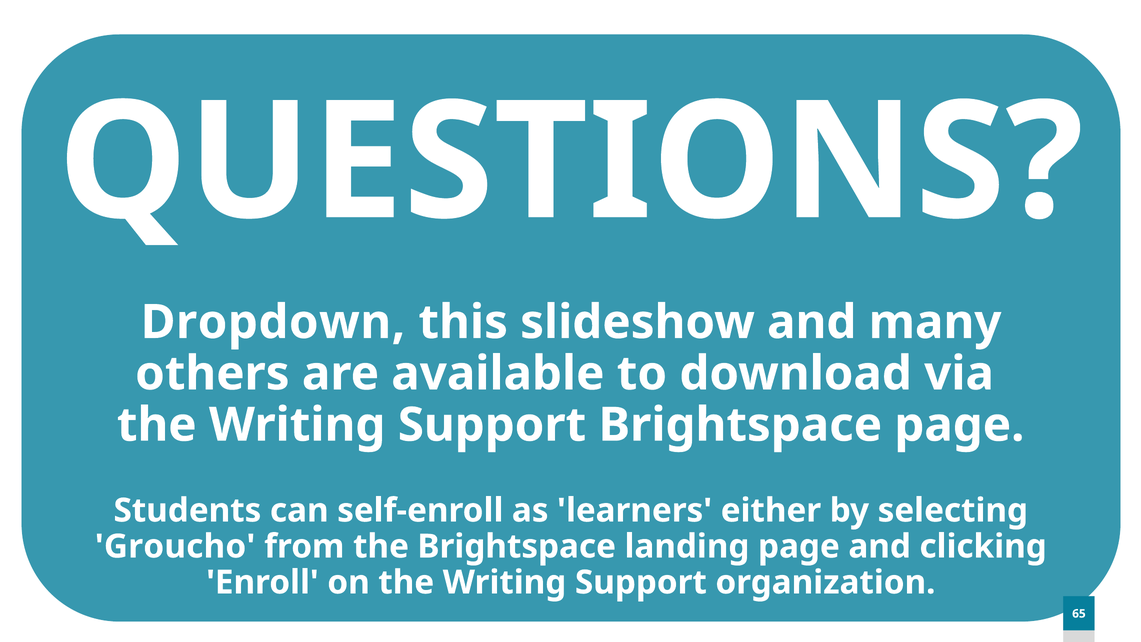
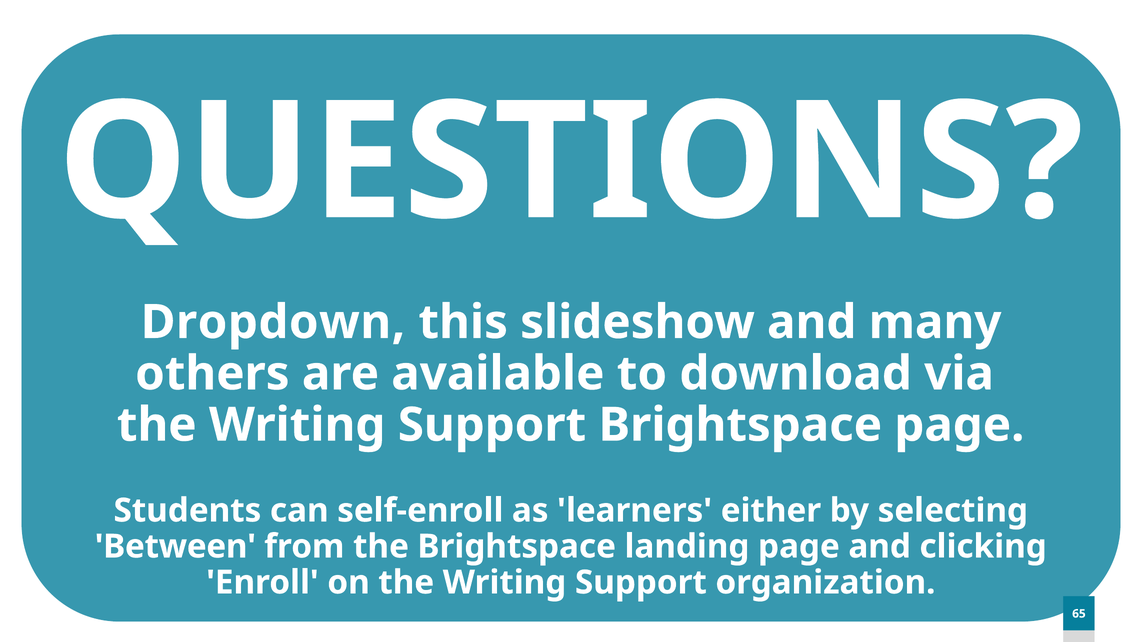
Groucho: Groucho -> Between (175, 546)
